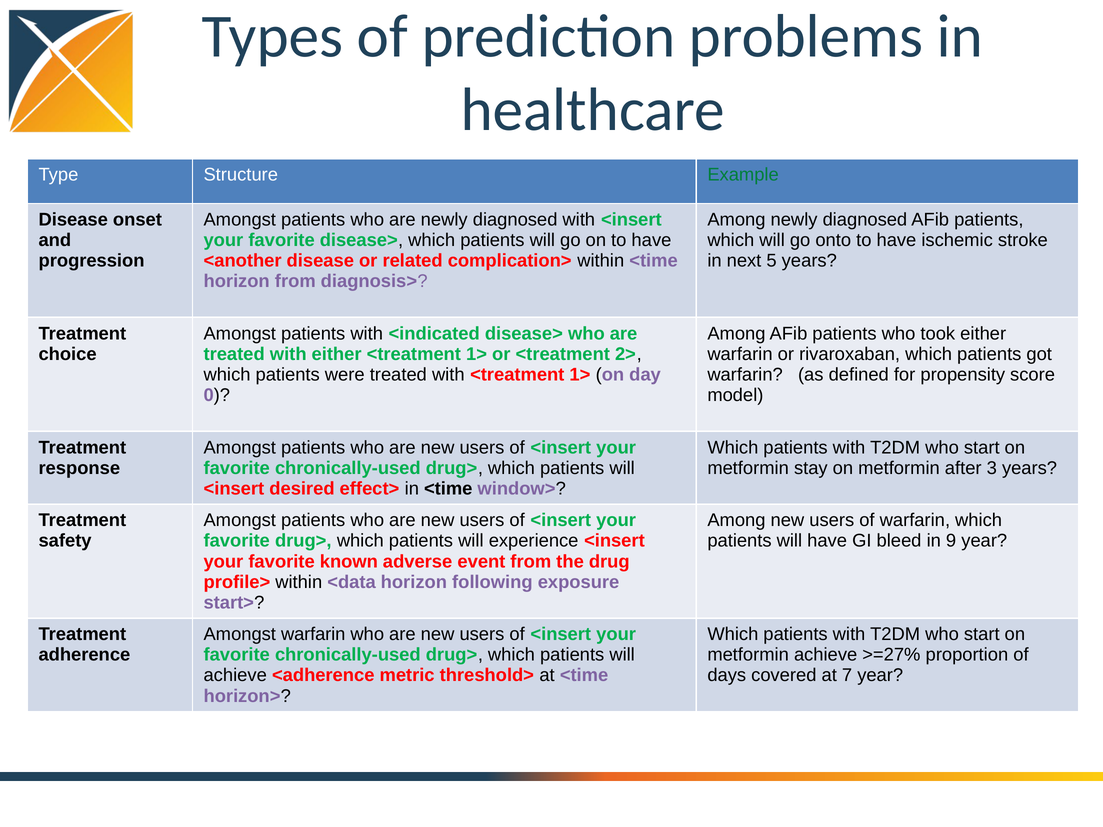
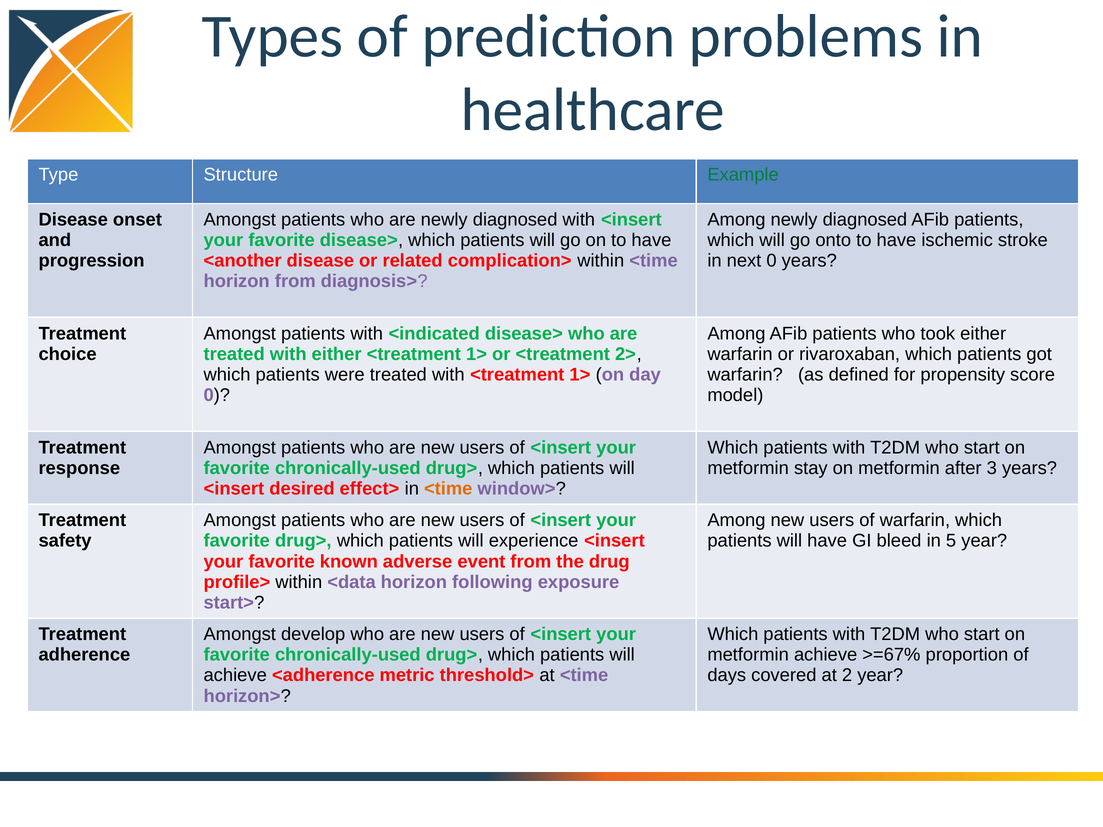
next 5: 5 -> 0 (772, 261)
<time colour: black -> orange (448, 489)
9: 9 -> 5 (951, 541)
Amongst warfarin: warfarin -> develop (313, 634)
>=27%: >=27% -> >=67% (891, 655)
7: 7 -> 2 (847, 676)
